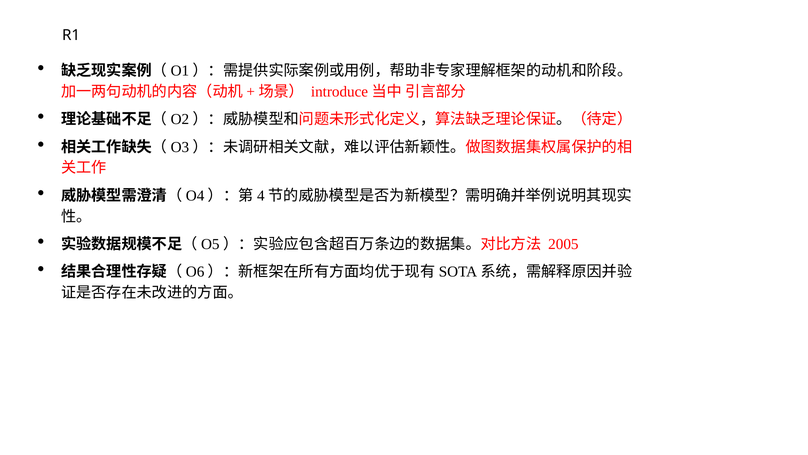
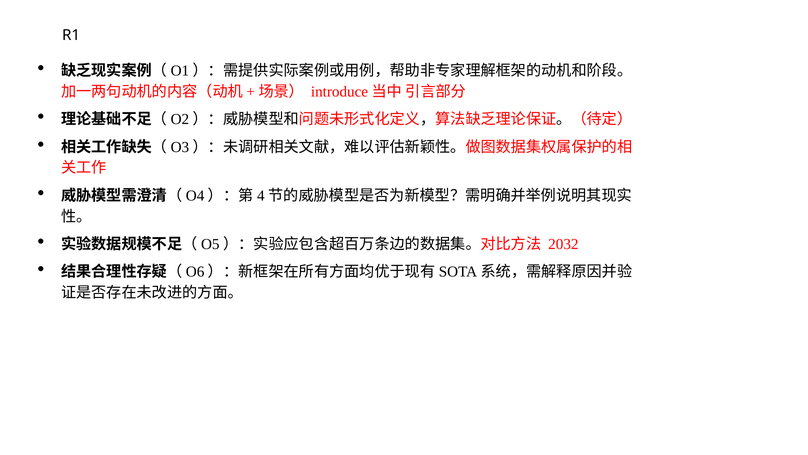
2005: 2005 -> 2032 (563, 244)
